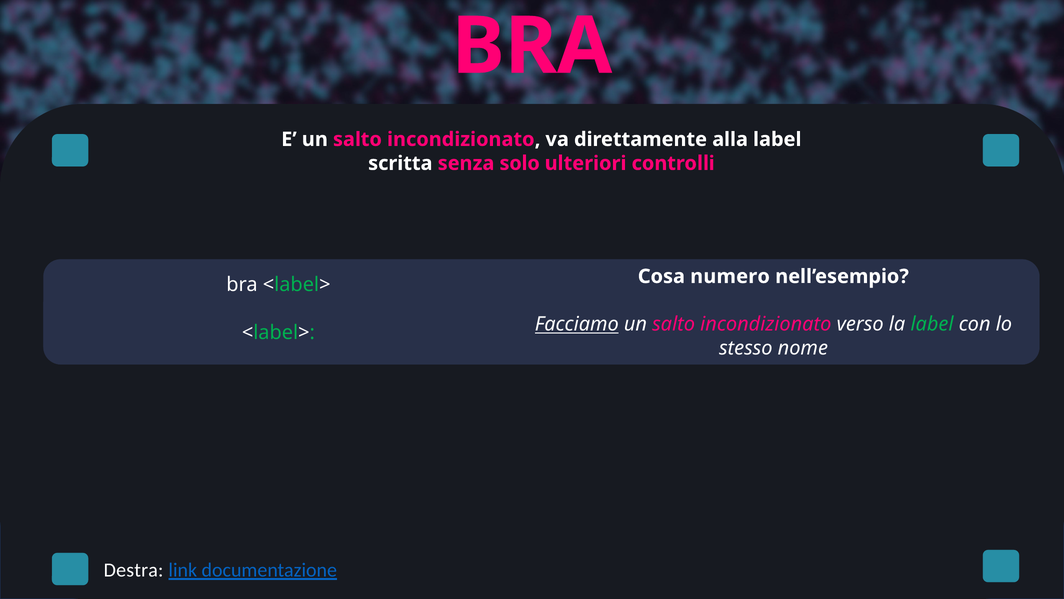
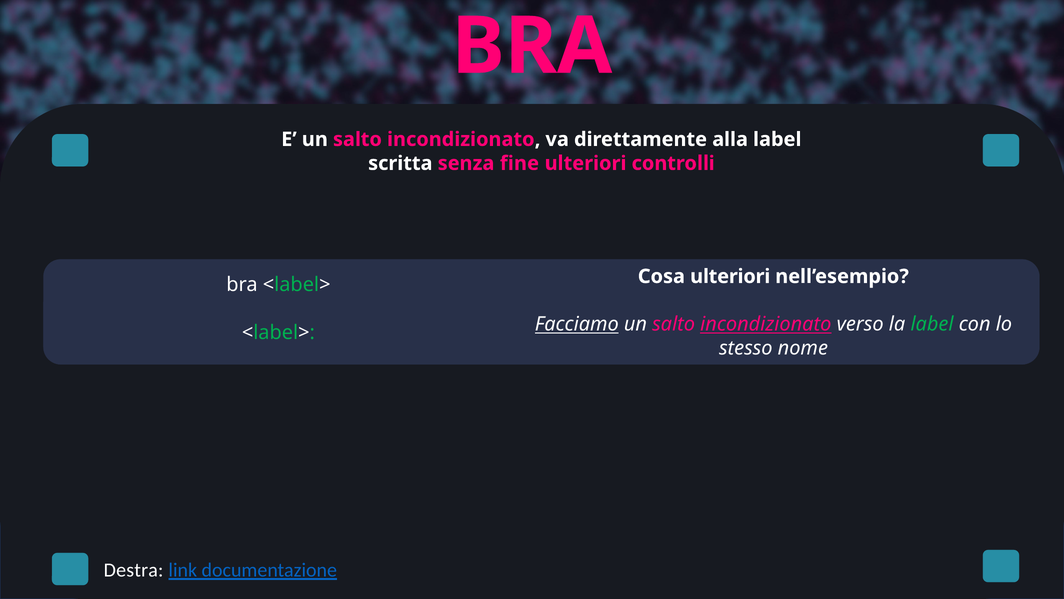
solo: solo -> fine (519, 163)
Cosa numero: numero -> ulteriori (730, 276)
incondizionato underline: none -> present (766, 324)
